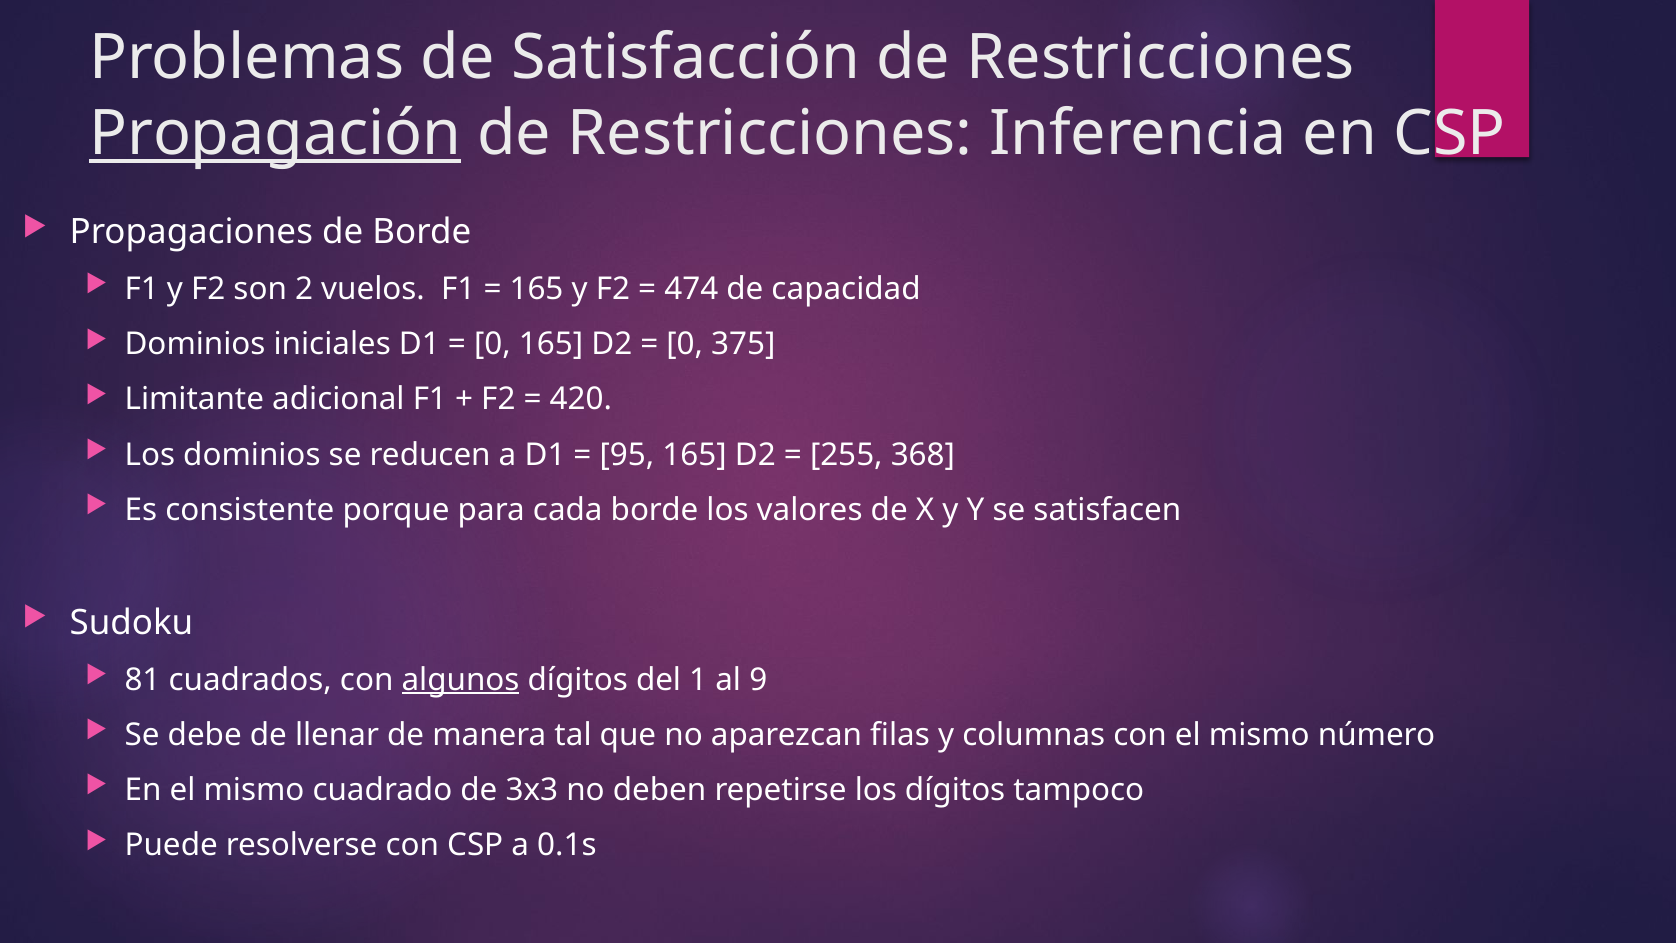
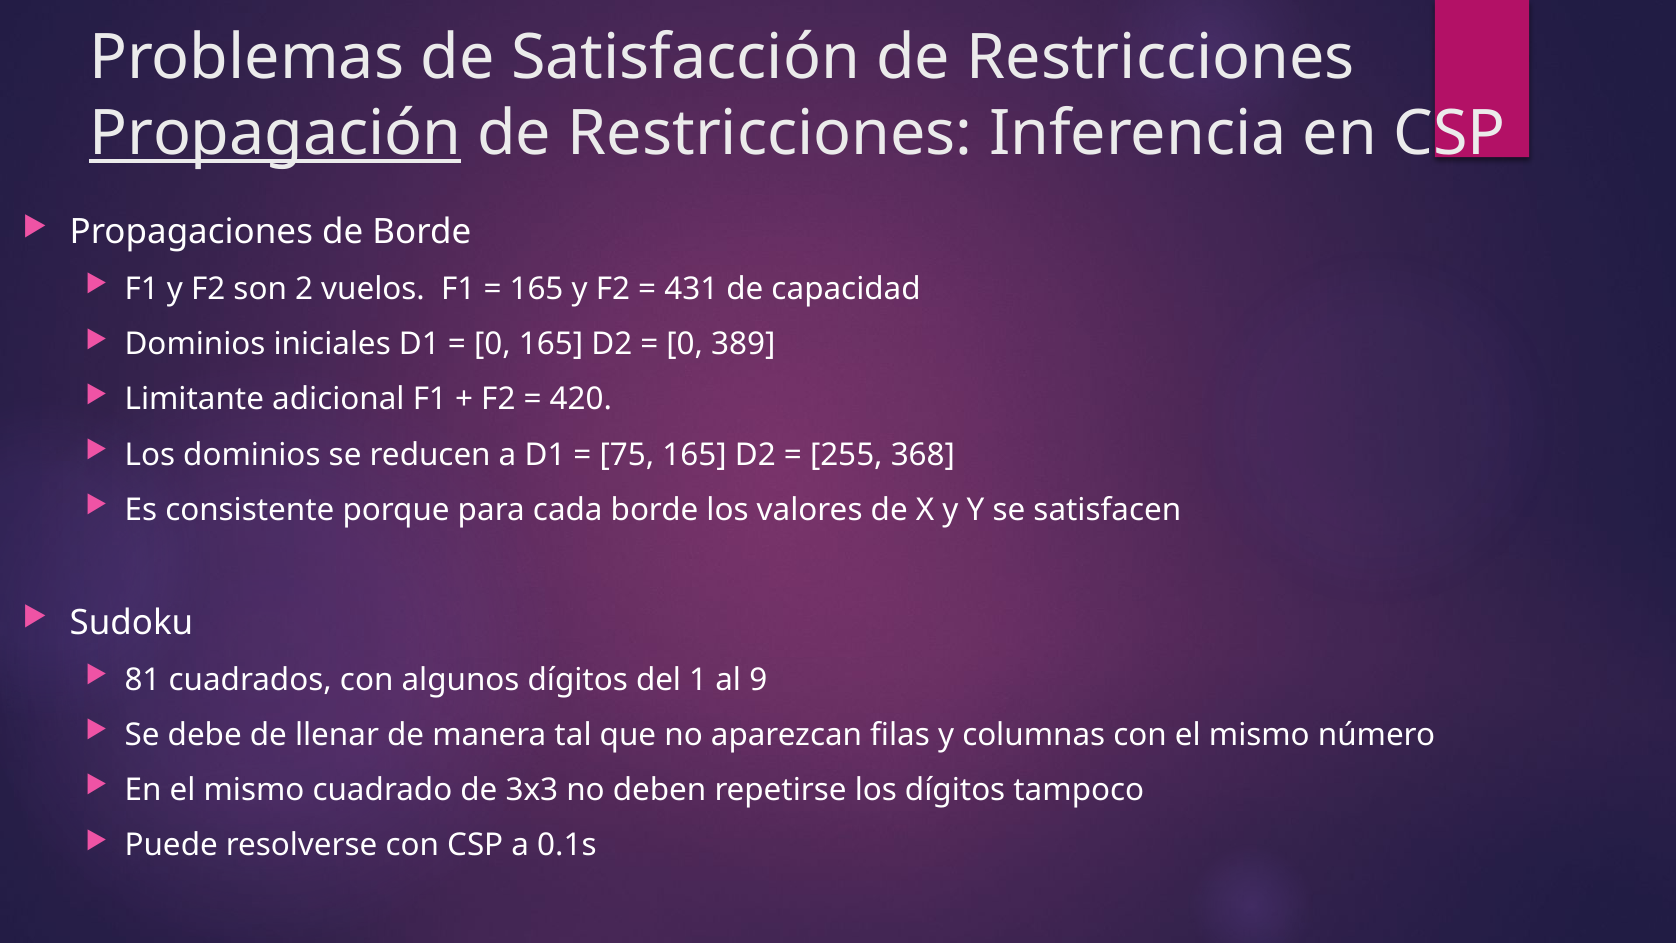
474: 474 -> 431 (691, 289)
375: 375 -> 389 (743, 344)
95: 95 -> 75 (627, 455)
algunos underline: present -> none (461, 680)
